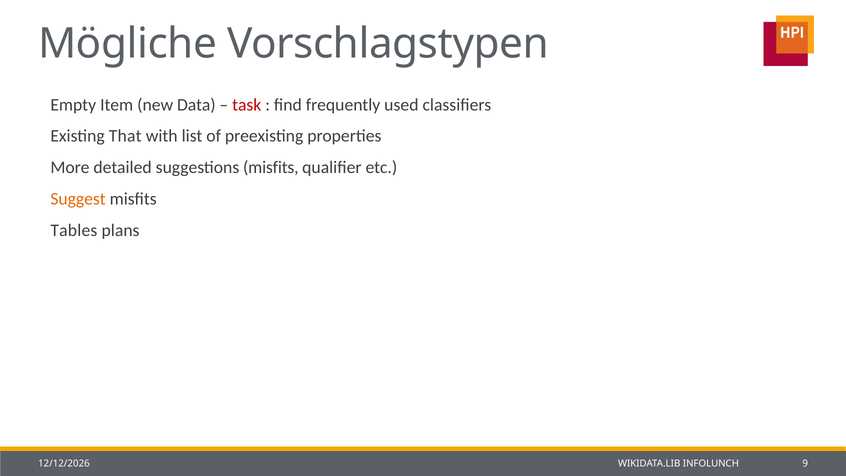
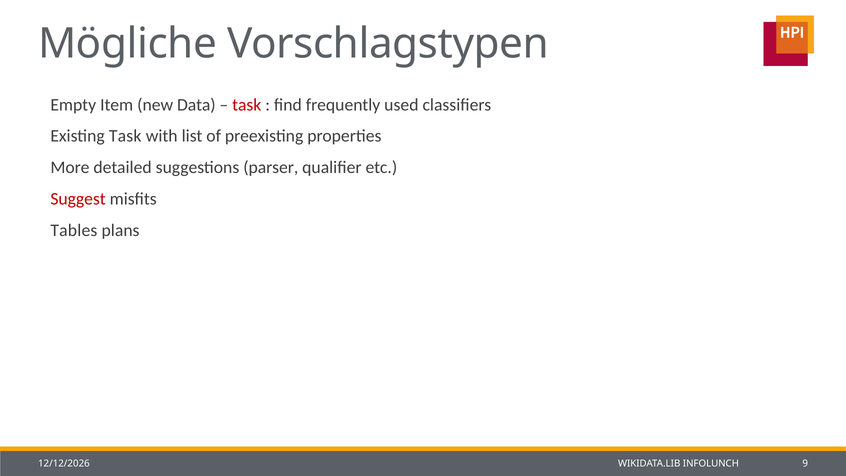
Existing That: That -> Task (125, 136)
suggestions misfits: misfits -> parser (271, 167)
Suggest colour: orange -> red (78, 199)
